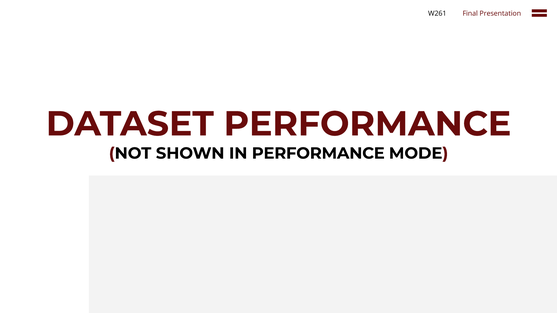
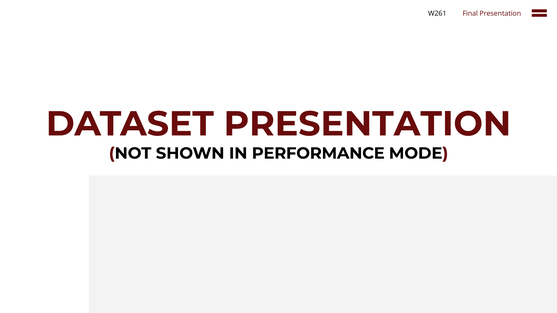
DATASET PERFORMANCE: PERFORMANCE -> PRESENTATION (367, 124)
